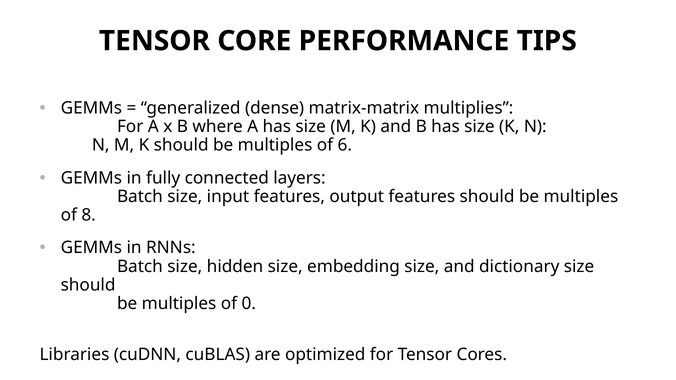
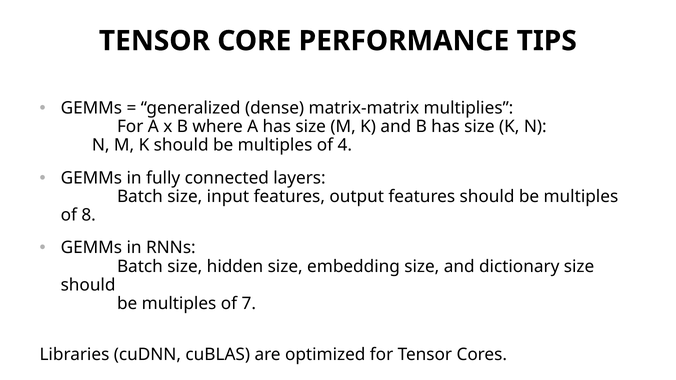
6: 6 -> 4 (345, 145)
0: 0 -> 7 (249, 304)
